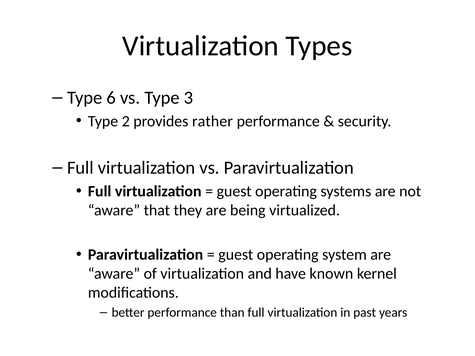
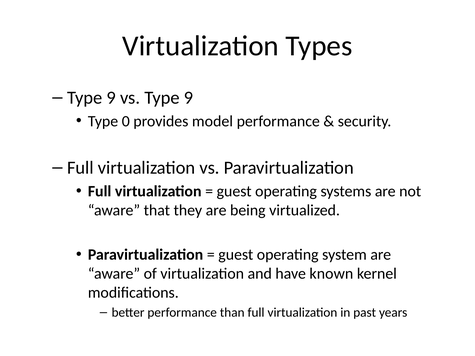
6: 6 -> 9 (111, 98)
vs Type 3: 3 -> 9 (189, 98)
2: 2 -> 0 (126, 121)
rather: rather -> model (213, 121)
